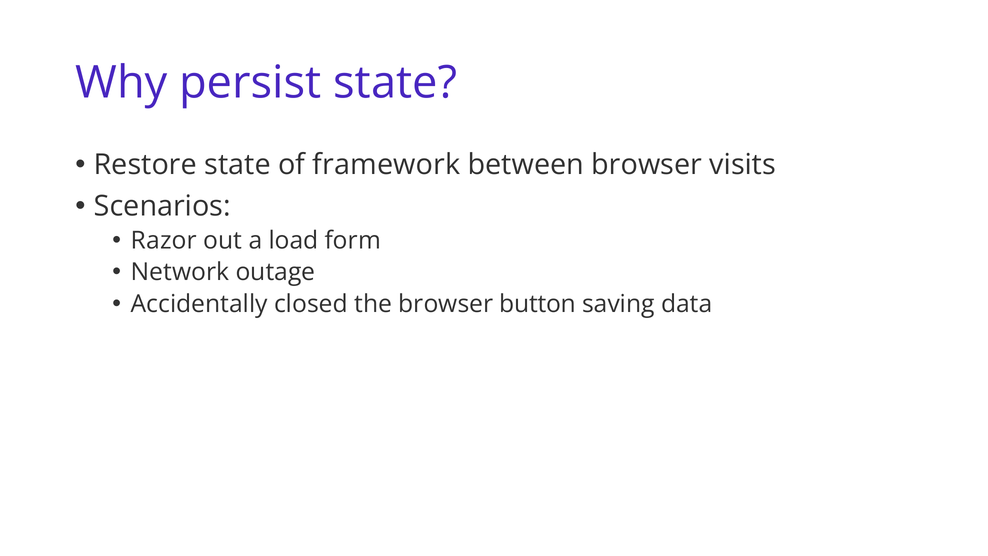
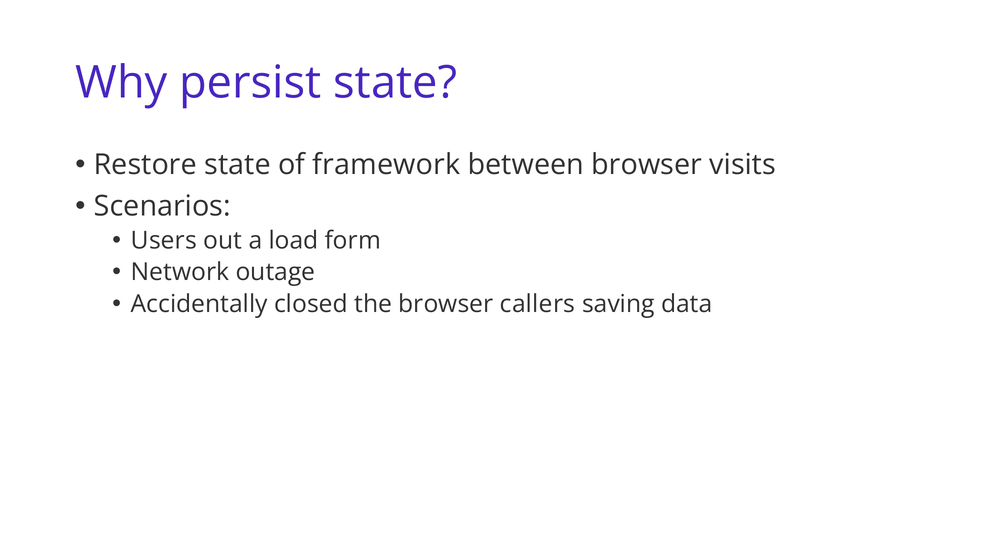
Razor: Razor -> Users (164, 240)
button: button -> callers (538, 304)
